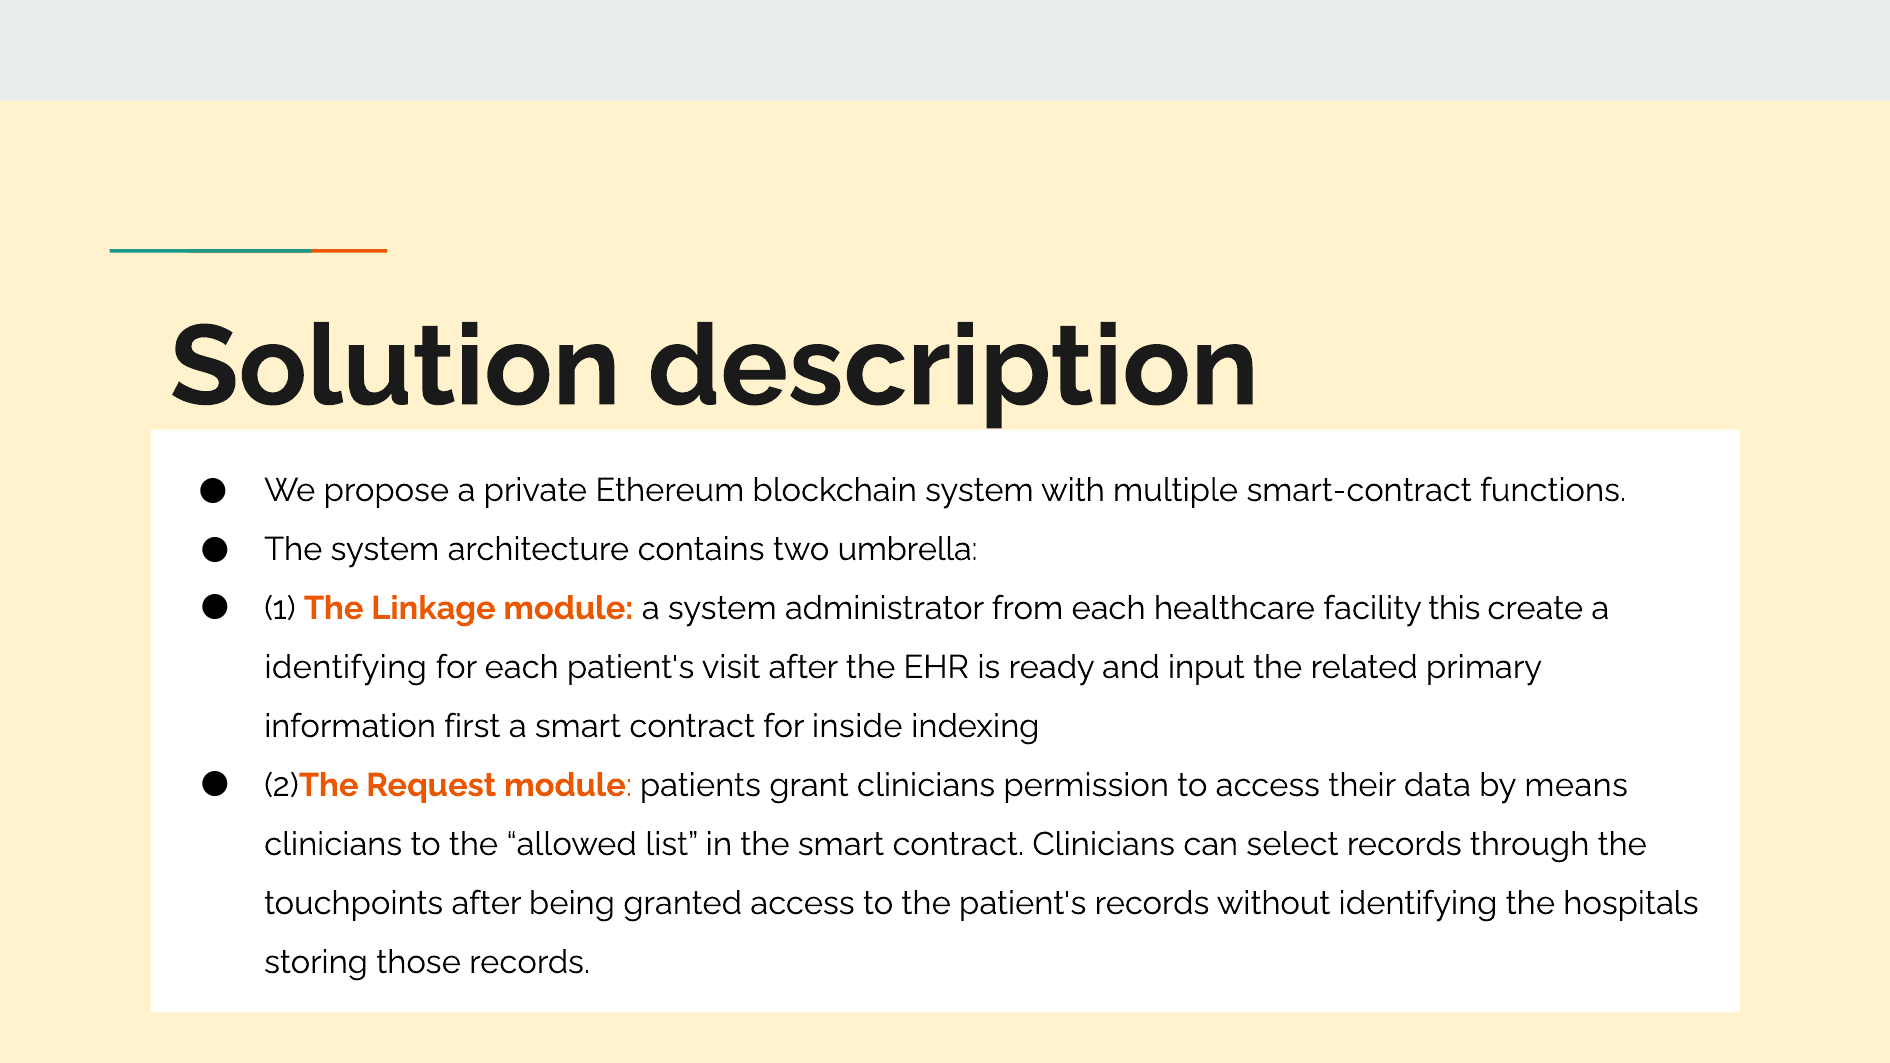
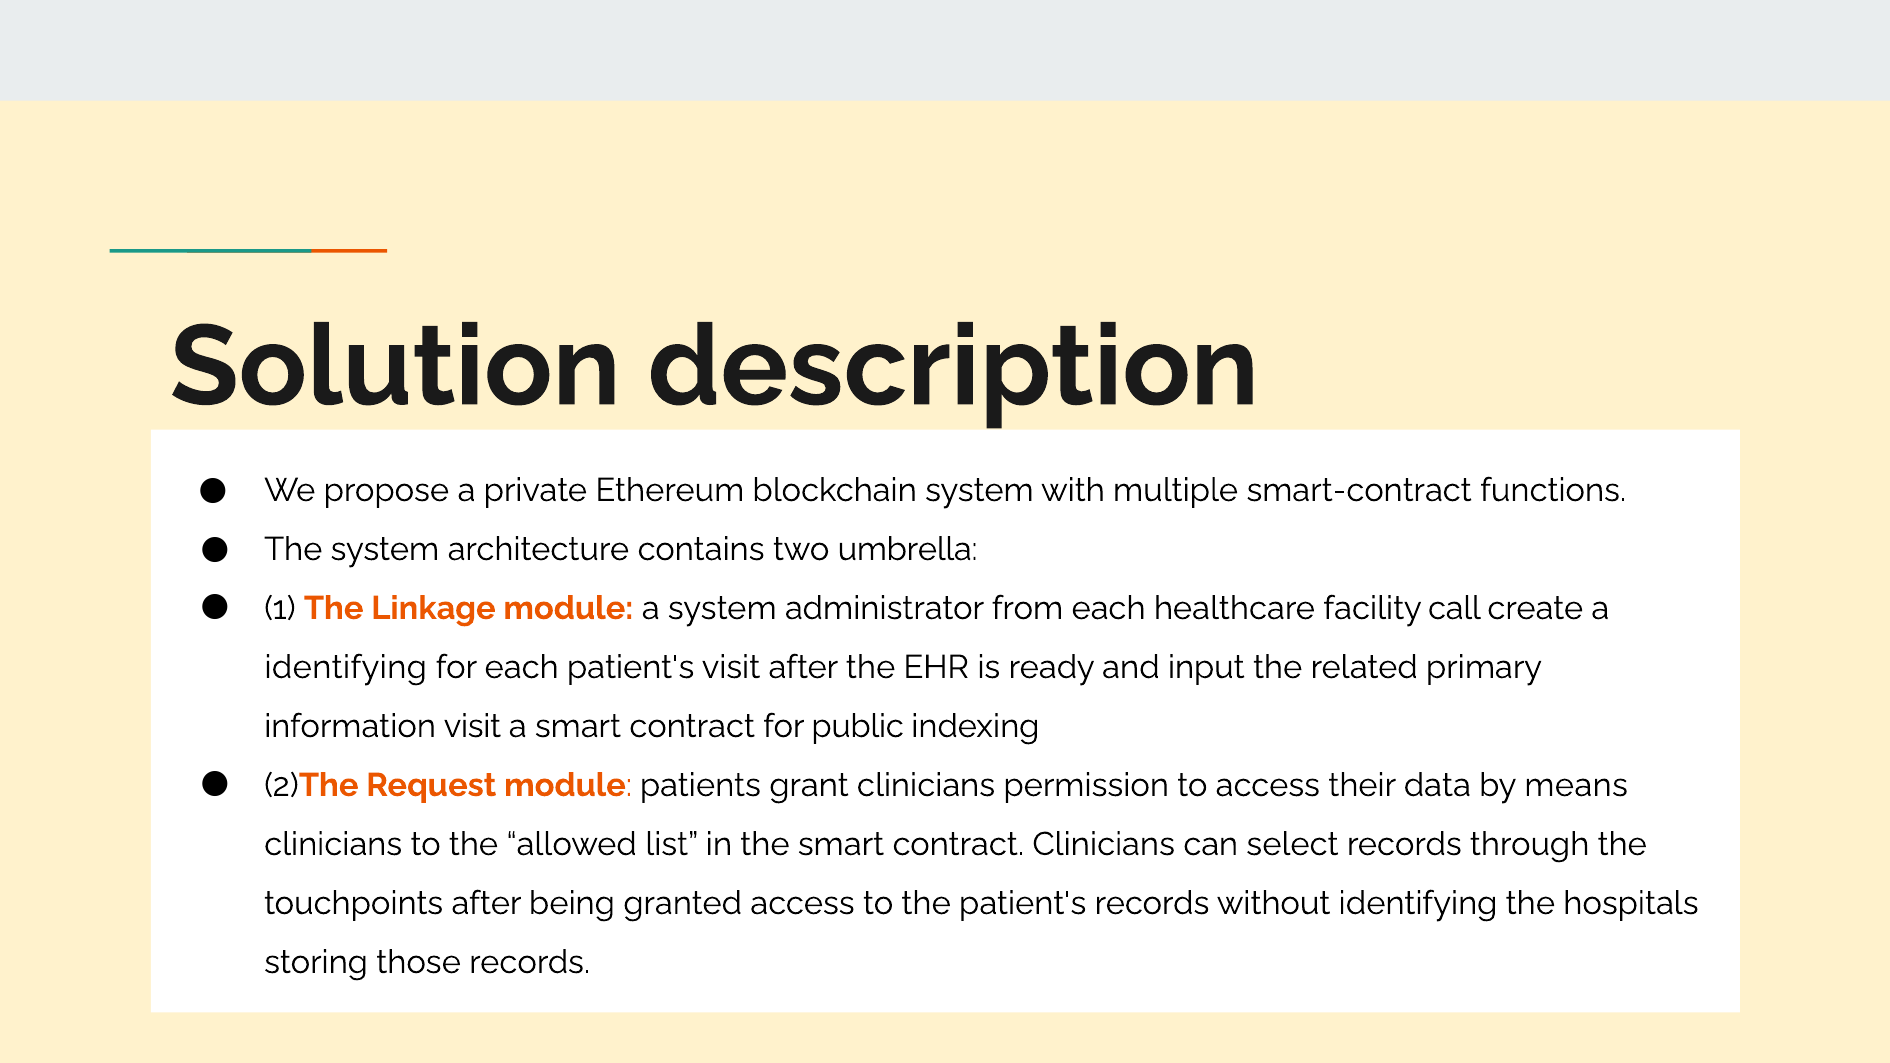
this: this -> call (1454, 608)
information first: first -> visit (472, 726)
inside: inside -> public (858, 726)
